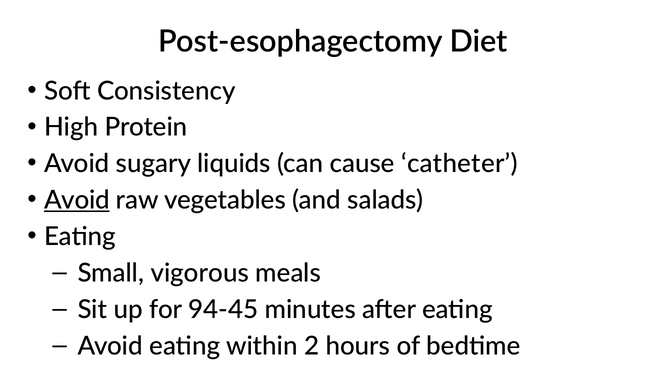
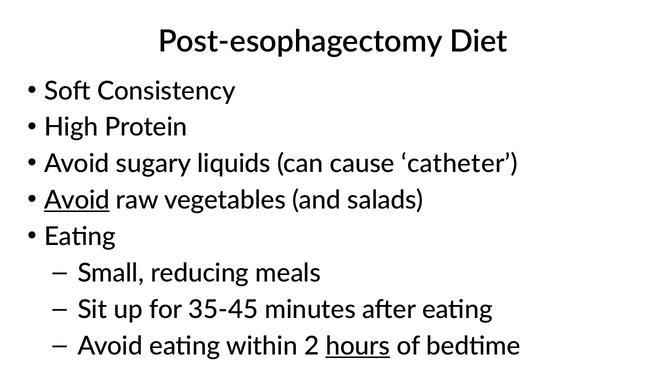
vigorous: vigorous -> reducing (200, 273)
94-45: 94-45 -> 35-45 (223, 309)
hours underline: none -> present (358, 346)
